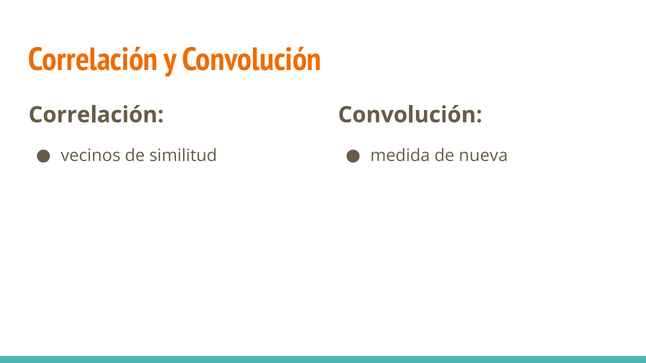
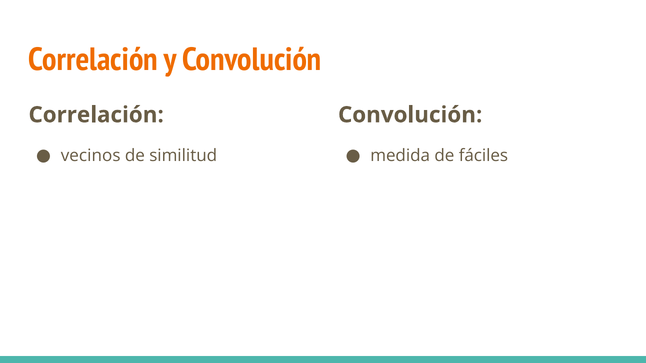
nueva: nueva -> fáciles (483, 156)
